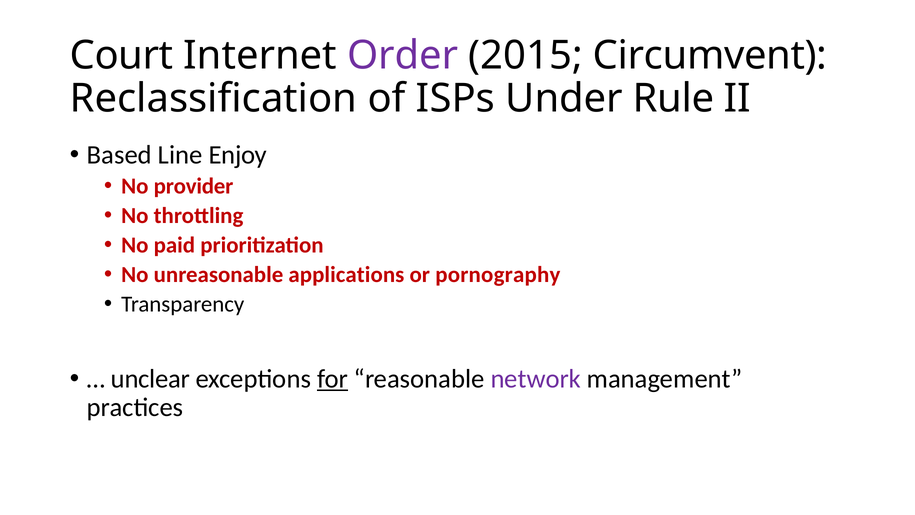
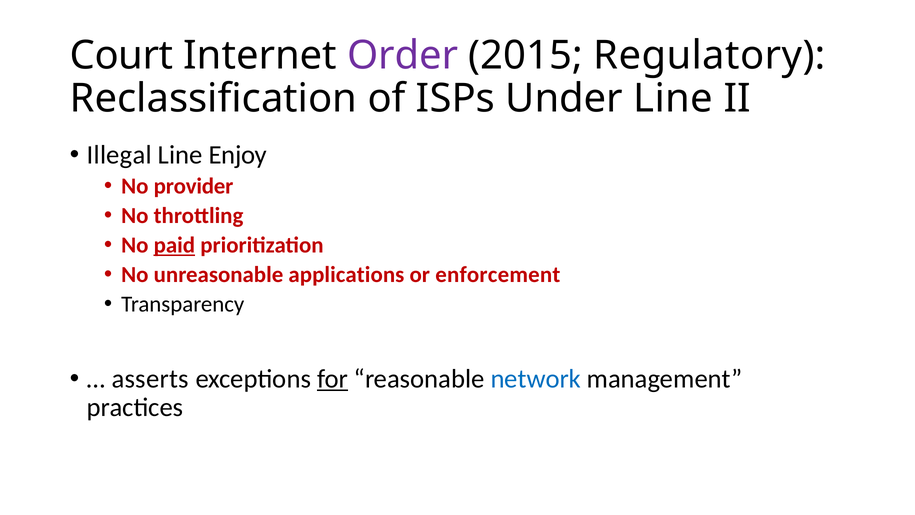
Circumvent: Circumvent -> Regulatory (710, 55)
Under Rule: Rule -> Line (673, 98)
Based: Based -> Illegal (119, 155)
paid underline: none -> present (174, 245)
pornography: pornography -> enforcement (498, 275)
unclear: unclear -> asserts (150, 378)
network colour: purple -> blue (536, 378)
